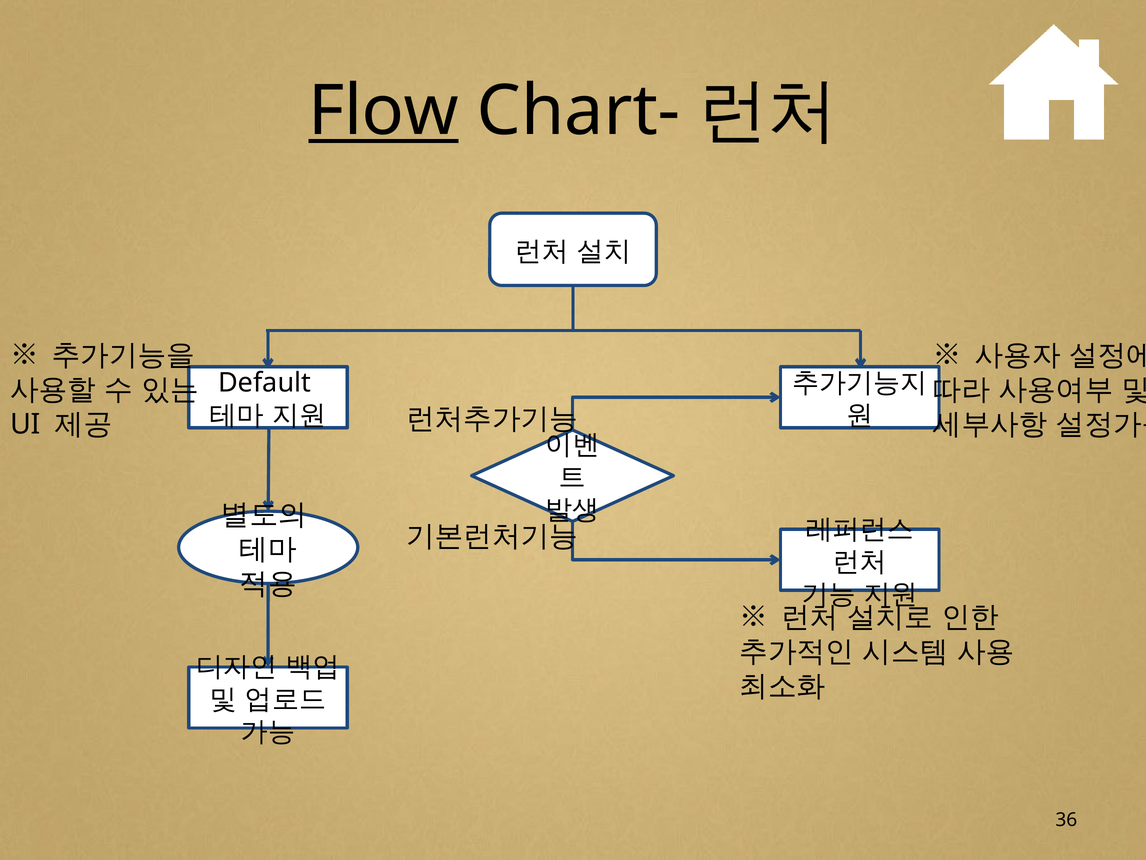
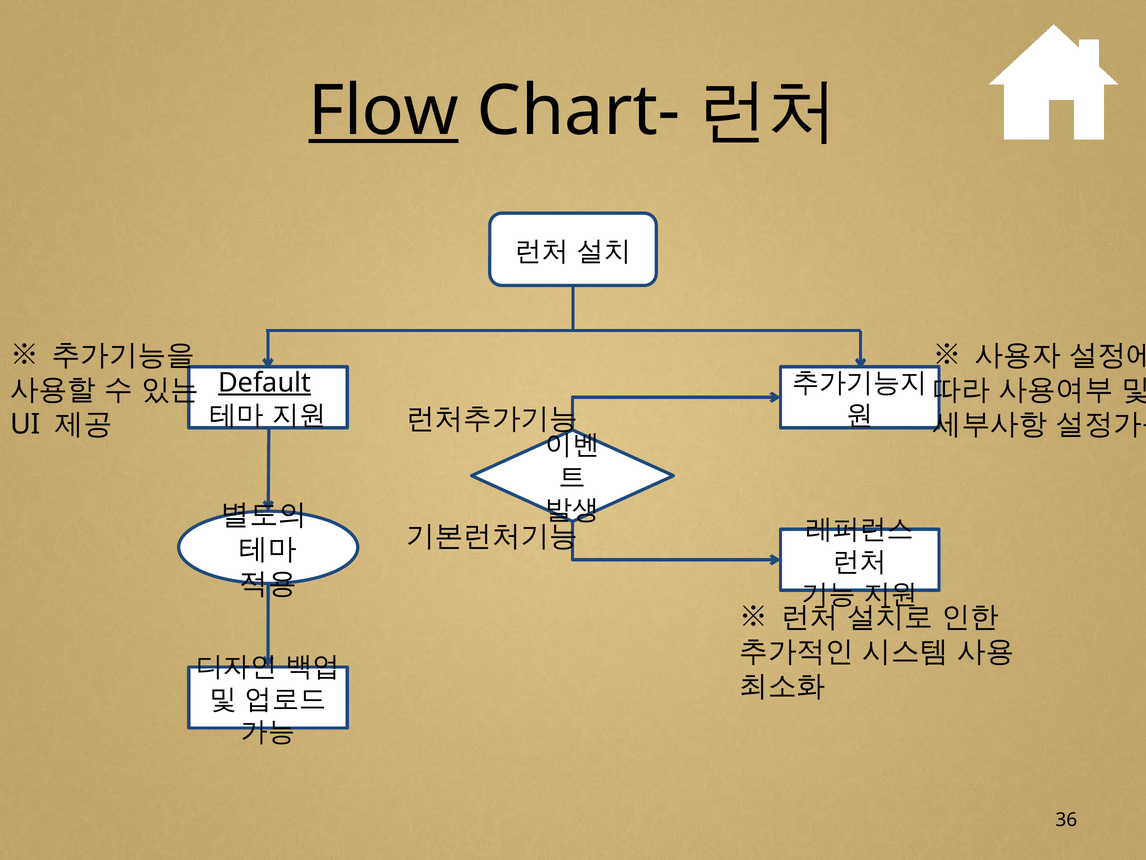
Default underline: none -> present (264, 383)
